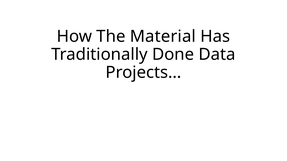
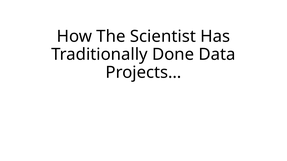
Material: Material -> Scientist (163, 36)
